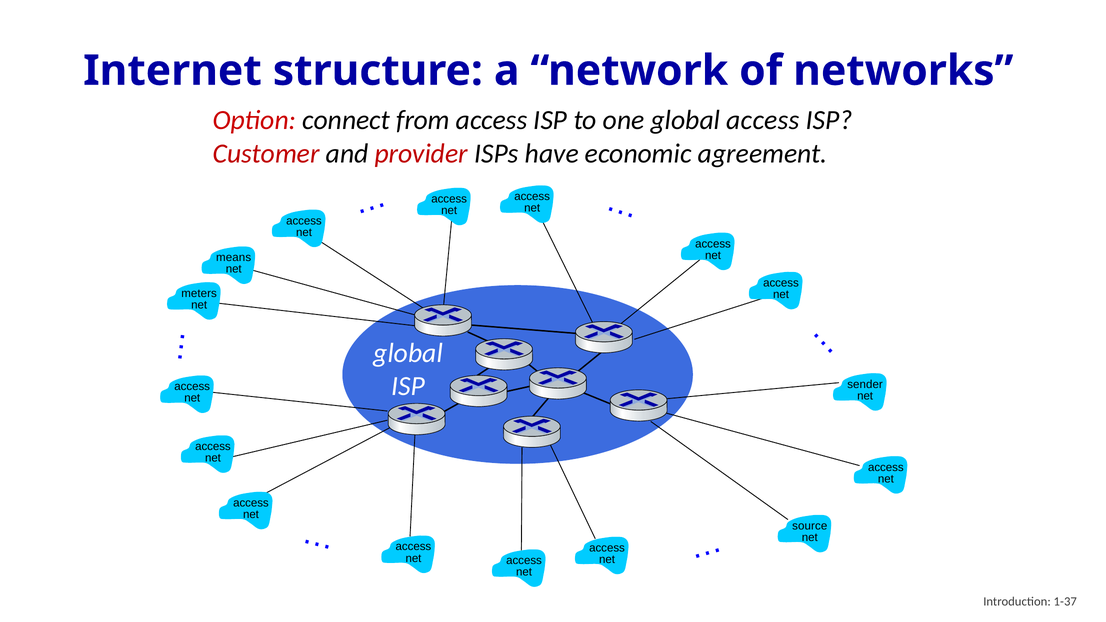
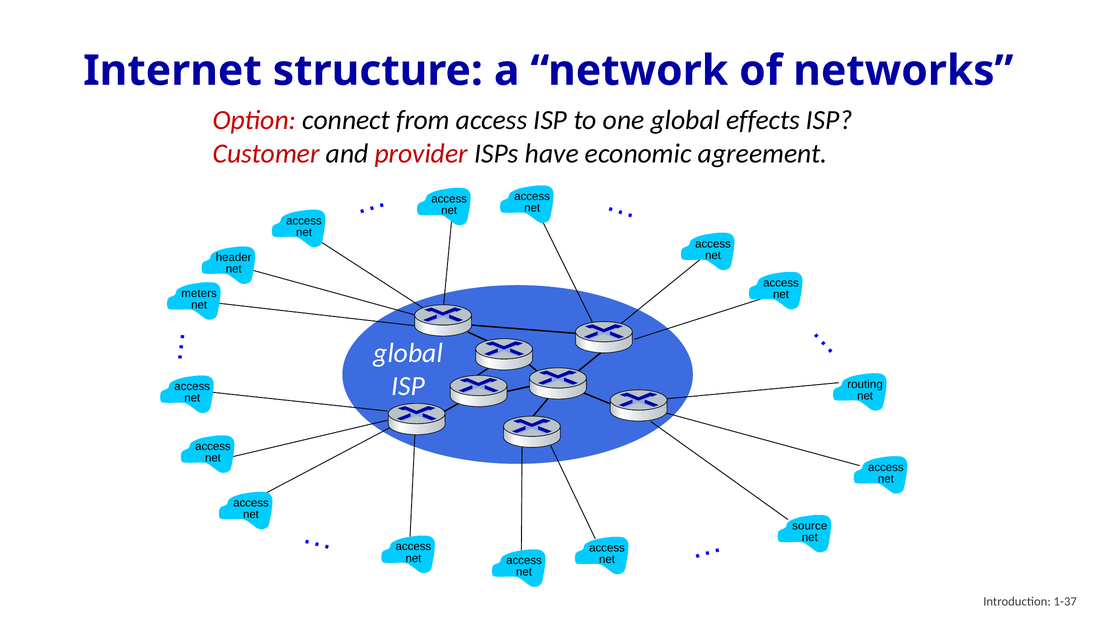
global access: access -> effects (763, 120)
means: means -> header (234, 258)
sender: sender -> routing (865, 384)
